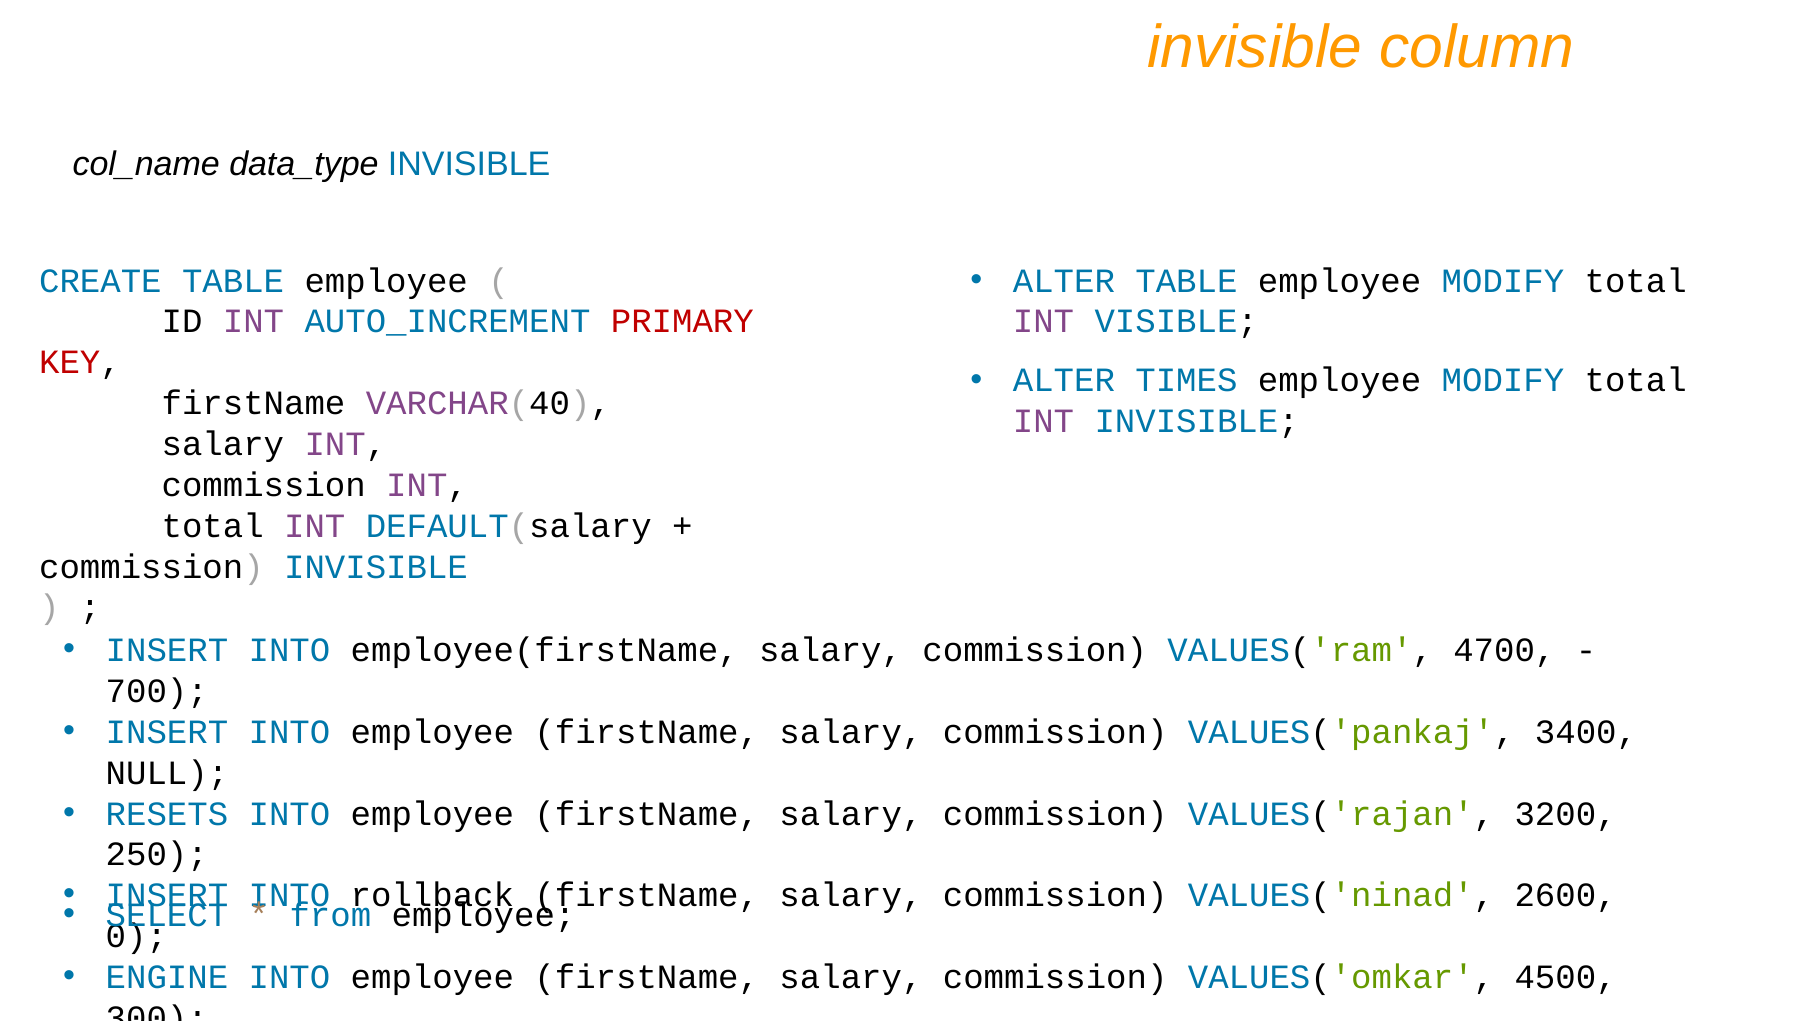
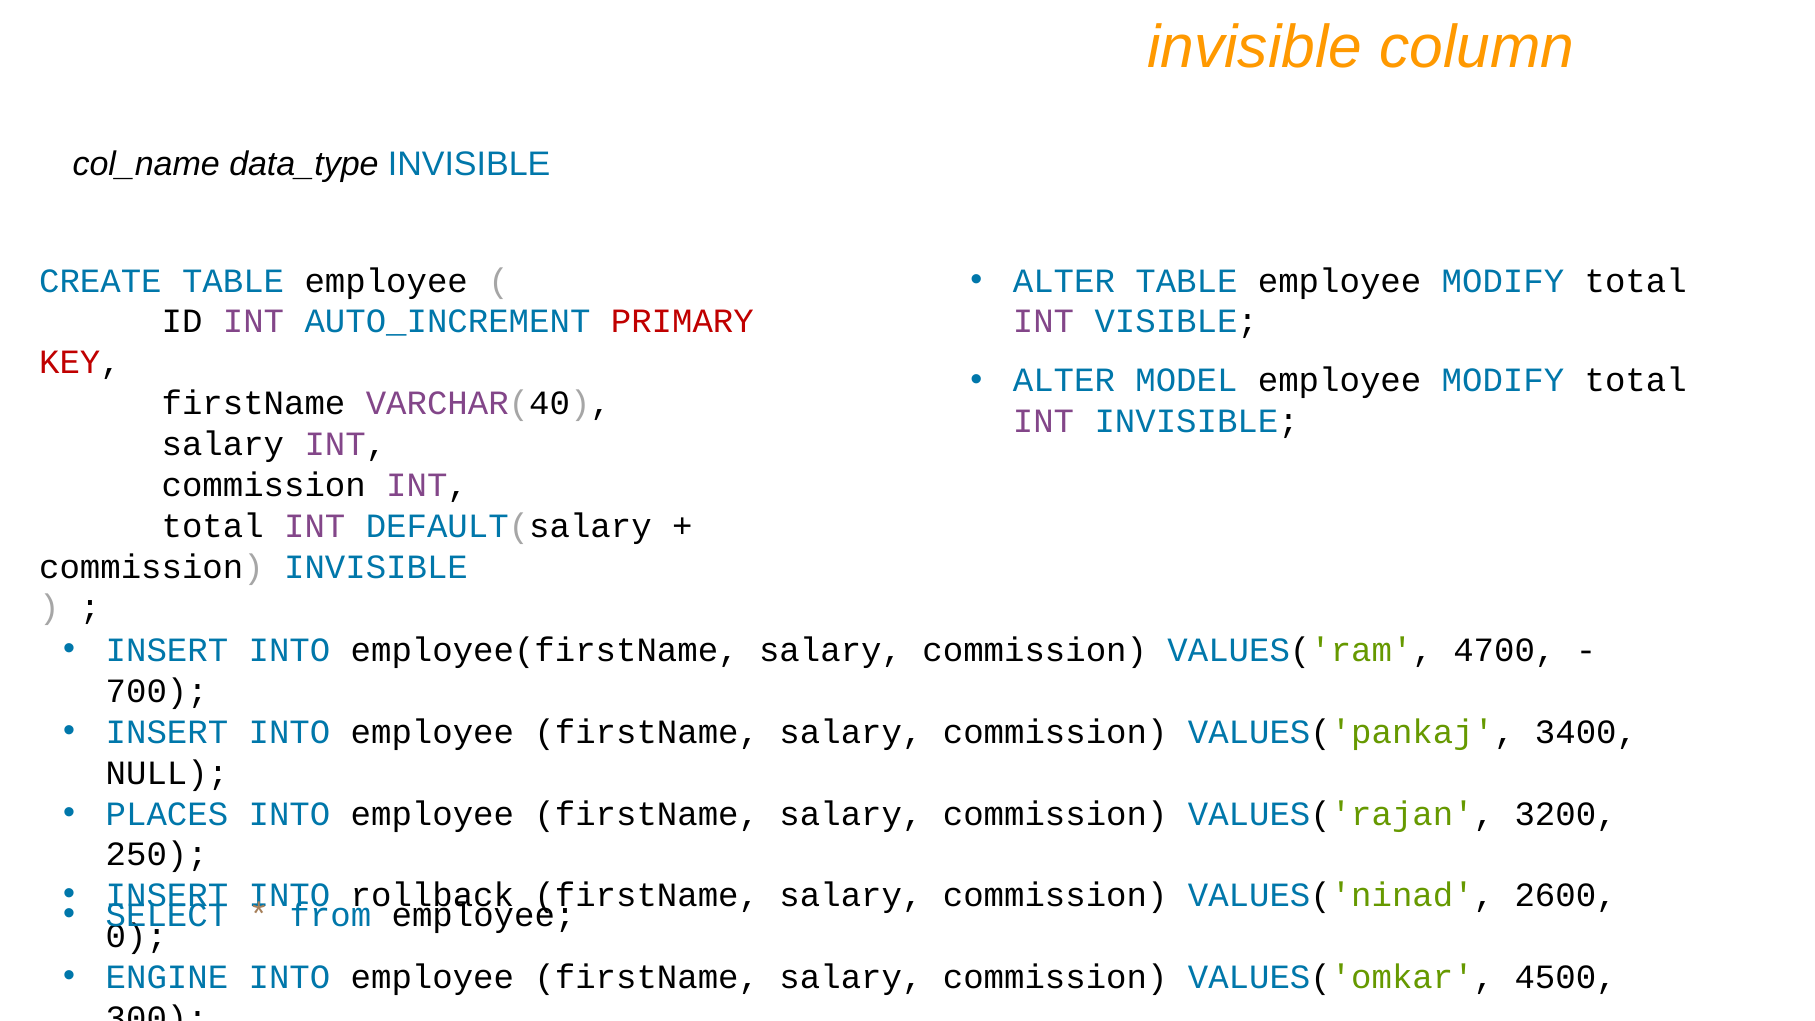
TIMES: TIMES -> MODEL (1186, 381)
RESETS: RESETS -> PLACES (167, 814)
